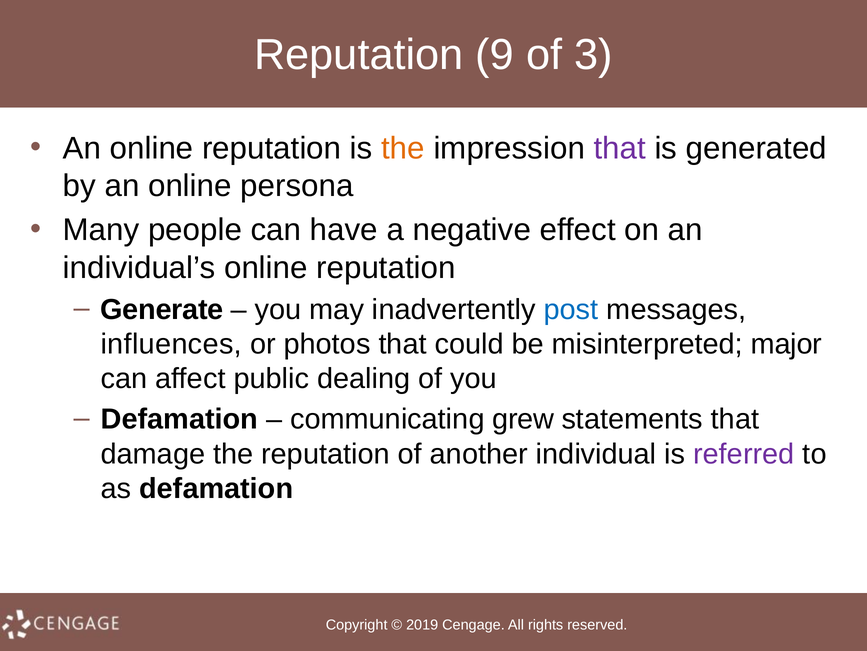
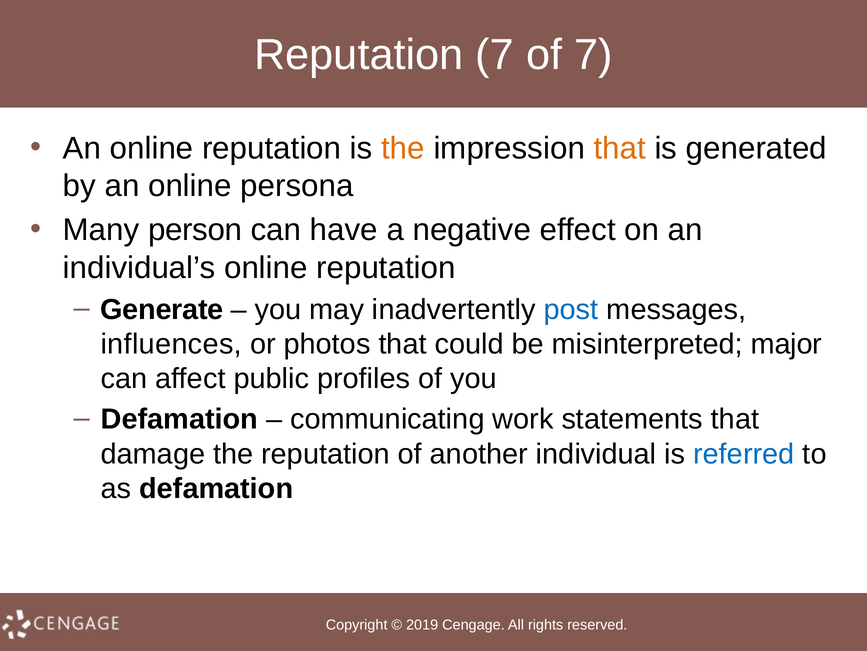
Reputation 9: 9 -> 7 (495, 55)
of 3: 3 -> 7 (593, 55)
that colour: purple -> orange (620, 148)
people: people -> person (195, 230)
dealing: dealing -> profiles (364, 378)
grew: grew -> work (523, 419)
referred colour: purple -> blue (744, 454)
